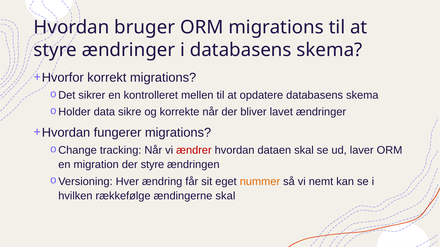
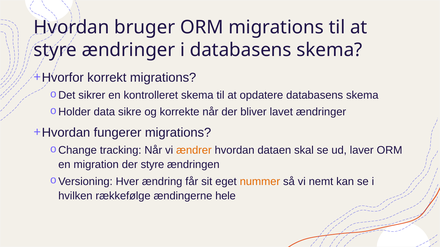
kontrolleret mellen: mellen -> skema (197, 95)
ændrer colour: red -> orange (194, 150)
ændingerne skal: skal -> hele (226, 196)
